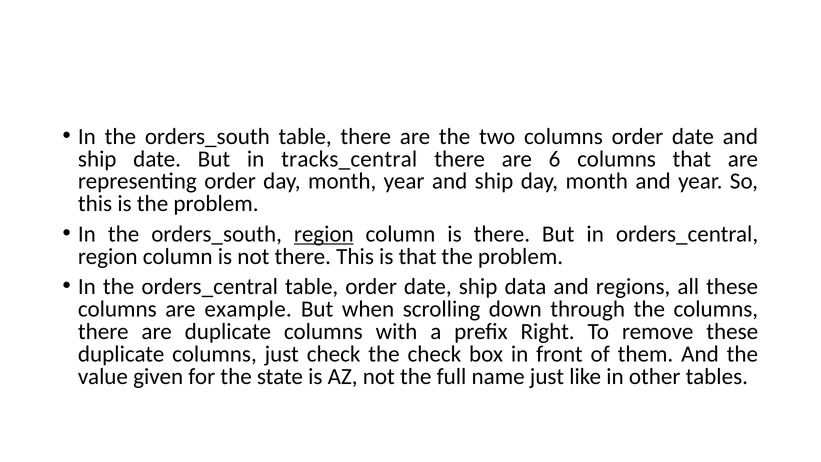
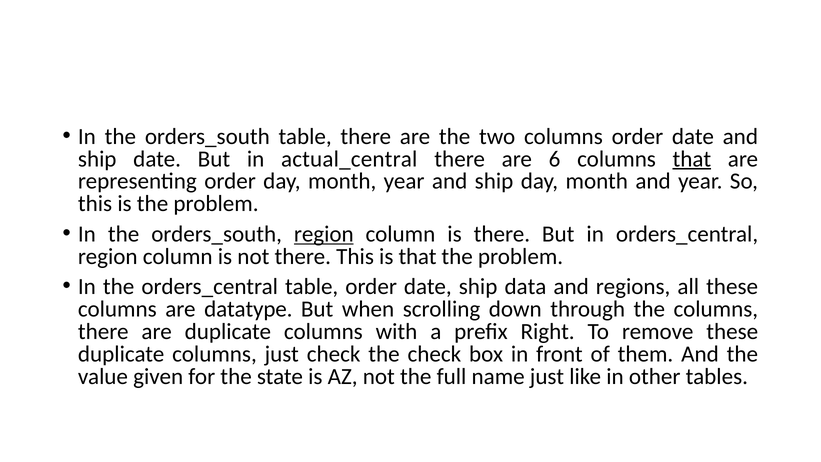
tracks_central: tracks_central -> actual_central (349, 159)
that underline: none -> present (692, 159)
example: example -> datatype (248, 309)
